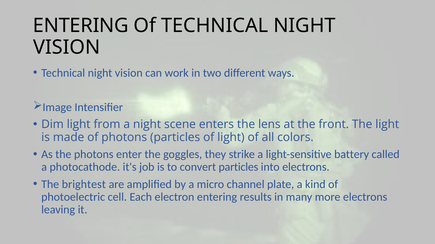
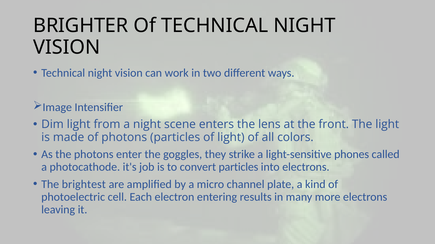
ENTERING: ENTERING -> BRIGHTER (81, 26)
battery: battery -> phones (352, 155)
